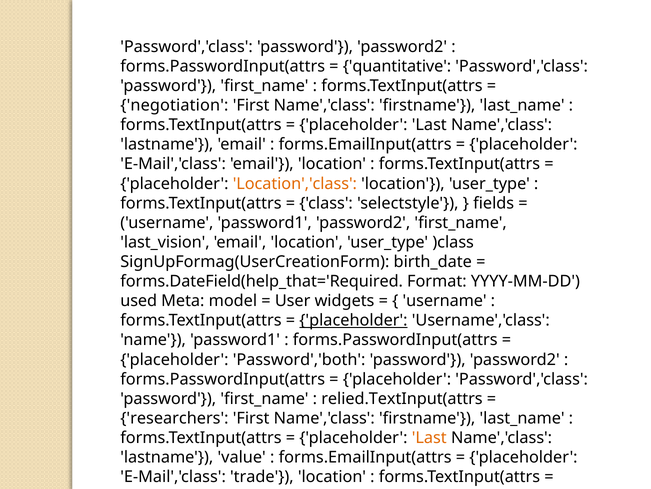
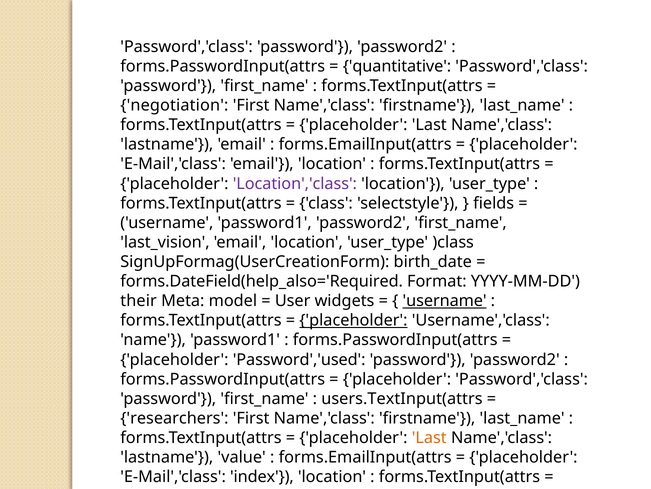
Location','class colour: orange -> purple (295, 183)
forms.DateField(help_that='Required: forms.DateField(help_that='Required -> forms.DateField(help_also='Required (262, 281)
used: used -> their (139, 301)
username underline: none -> present (445, 301)
Password','both: Password','both -> Password','used (299, 359)
relied.TextInput(attrs: relied.TextInput(attrs -> users.TextInput(attrs (402, 398)
trade: trade -> index (262, 476)
